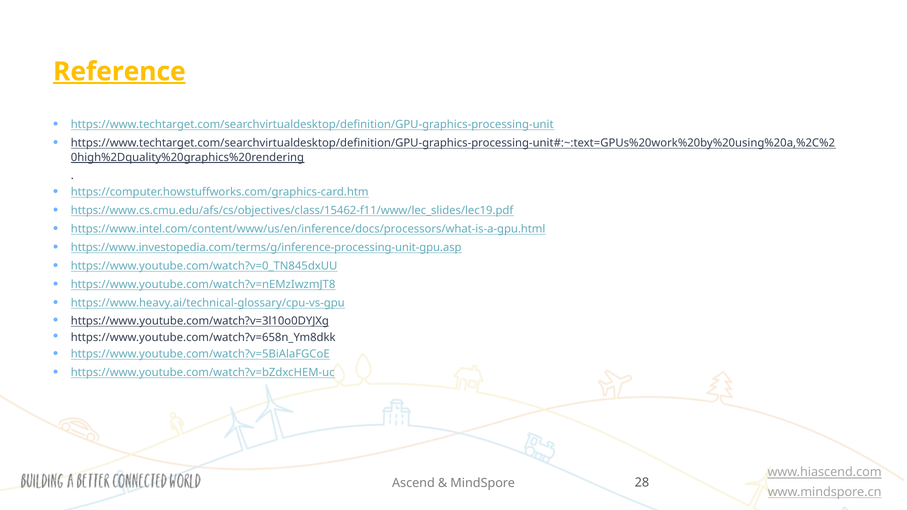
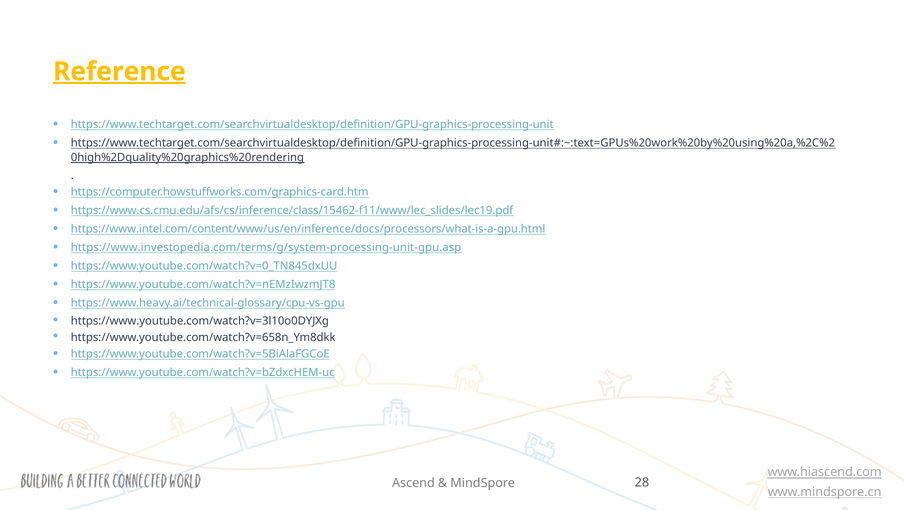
https://www.cs.cmu.edu/afs/cs/objectives/class/15462-f11/www/lec_slides/lec19.pdf: https://www.cs.cmu.edu/afs/cs/objectives/class/15462-f11/www/lec_slides/lec19.pdf -> https://www.cs.cmu.edu/afs/cs/inference/class/15462-f11/www/lec_slides/lec19.pdf (292, 211)
https://www.investopedia.com/terms/g/inference-processing-unit-gpu.asp: https://www.investopedia.com/terms/g/inference-processing-unit-gpu.asp -> https://www.investopedia.com/terms/g/system-processing-unit-gpu.asp (266, 248)
https://www.youtube.com/watch?v=3l10o0DYJXg underline: present -> none (200, 321)
